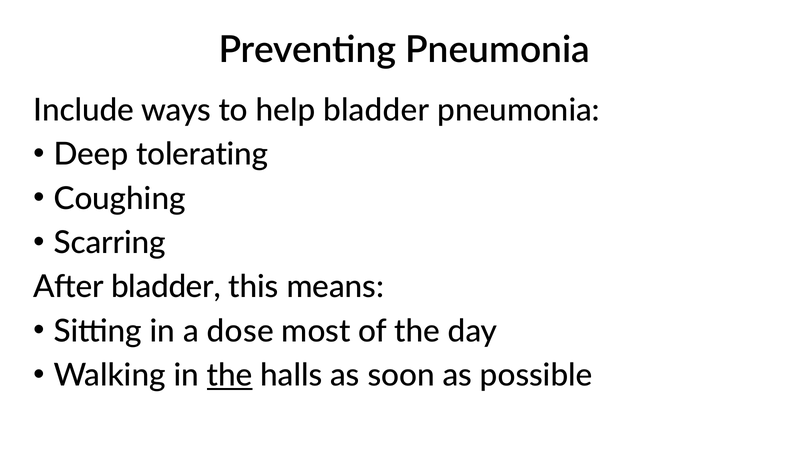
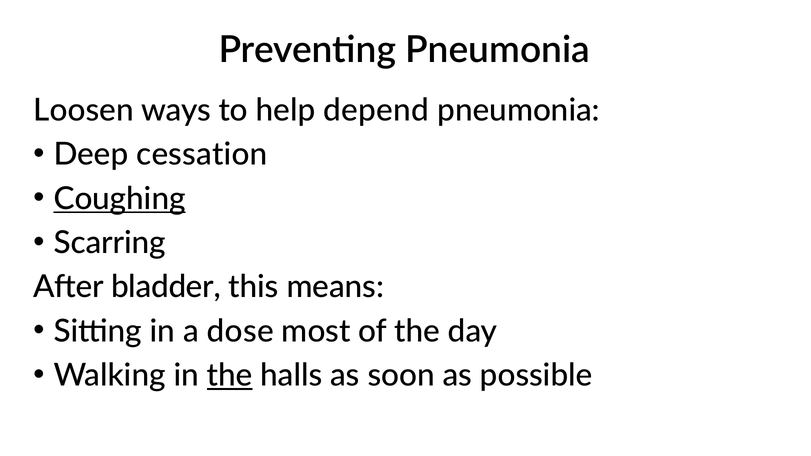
Include: Include -> Loosen (84, 110)
help bladder: bladder -> depend (376, 110)
tolerating: tolerating -> cessation (202, 155)
Coughing underline: none -> present (120, 199)
